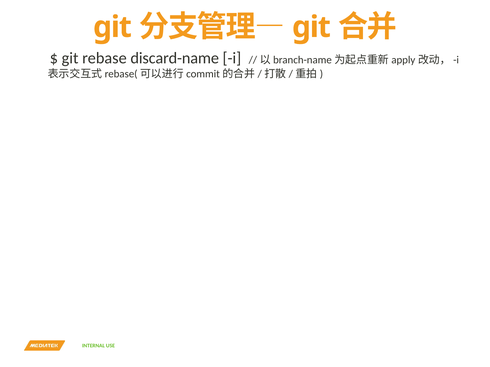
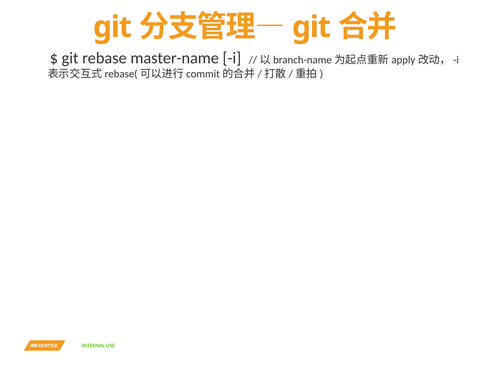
discard-name: discard-name -> master-name (175, 58)
